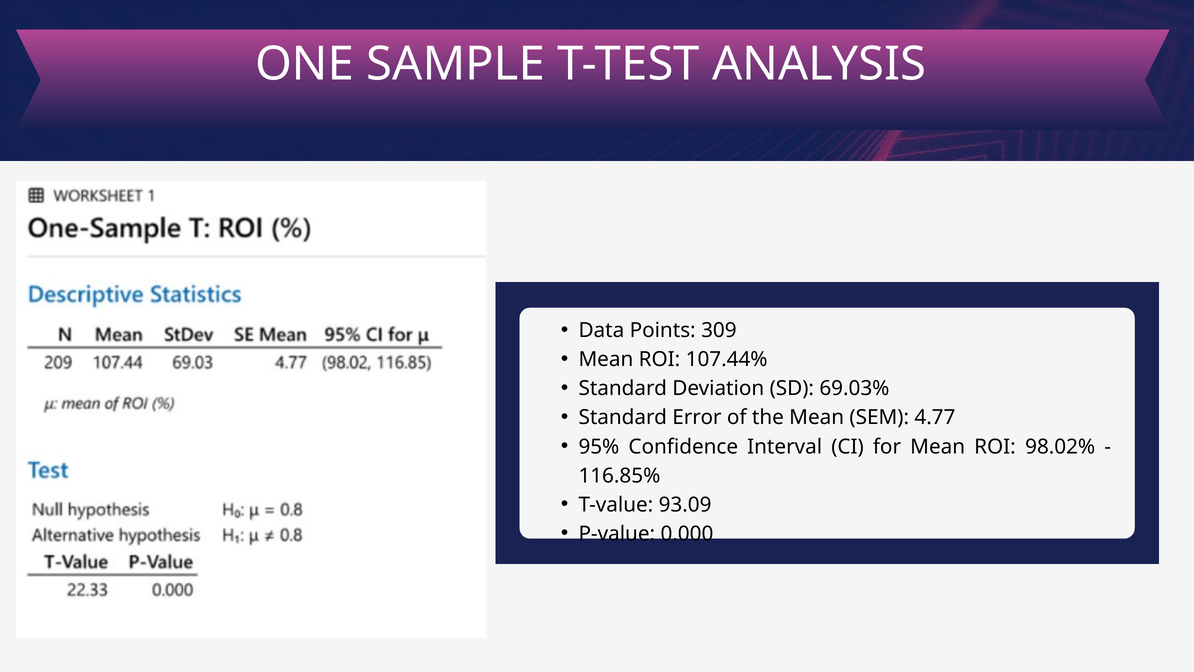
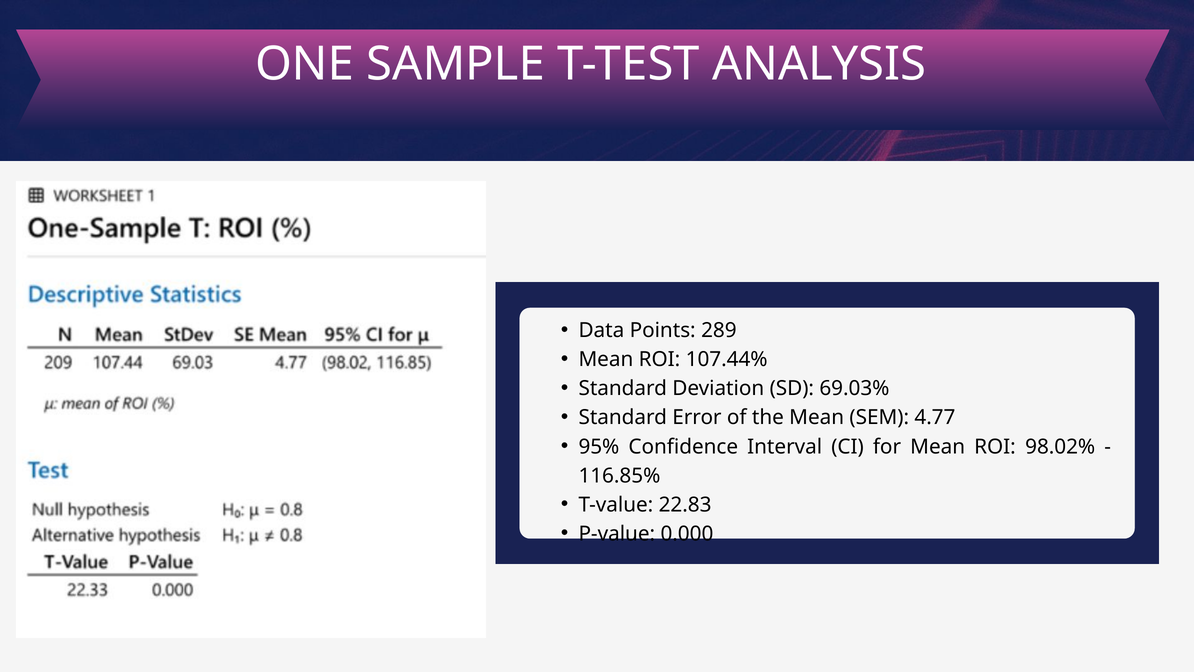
309: 309 -> 289 (719, 330)
93.09: 93.09 -> 22.83 (685, 504)
